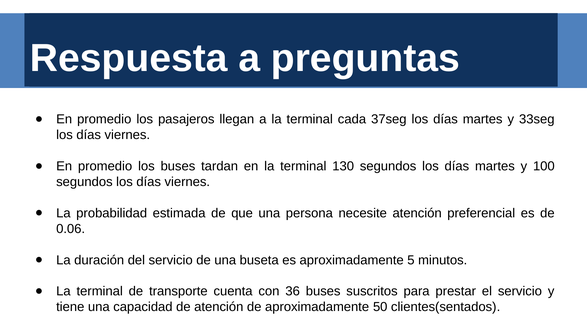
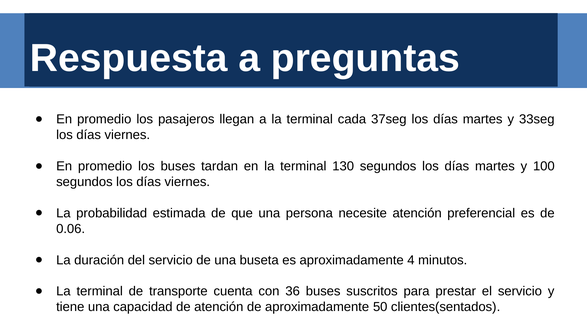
5: 5 -> 4 (411, 260)
